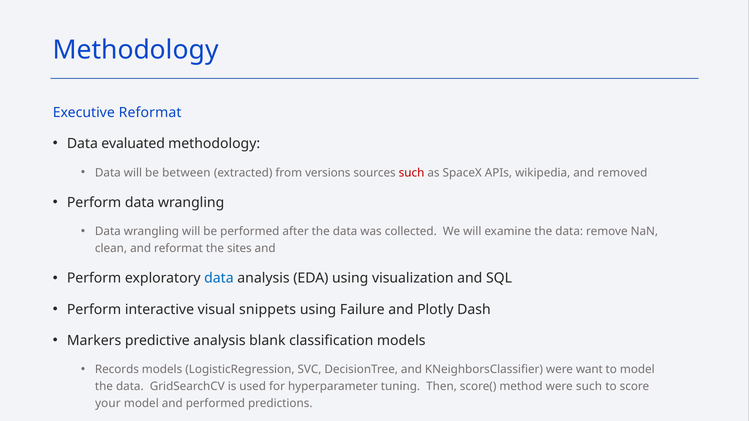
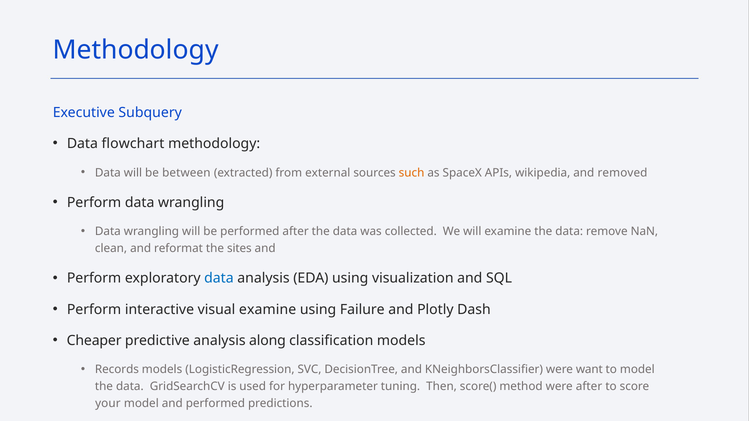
Executive Reformat: Reformat -> Subquery (150, 113)
evaluated: evaluated -> flowchart (133, 144)
versions: versions -> external (328, 173)
such colour: red -> orange (412, 173)
visual snippets: snippets -> examine (268, 310)
Markers: Markers -> Cheaper (94, 341)
blank: blank -> along (267, 341)
were such: such -> after (589, 387)
